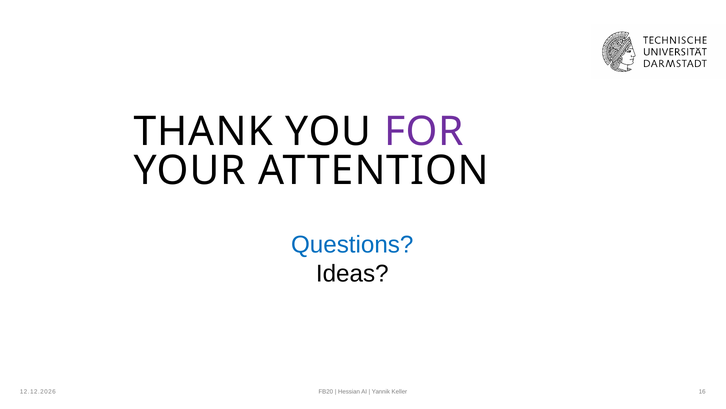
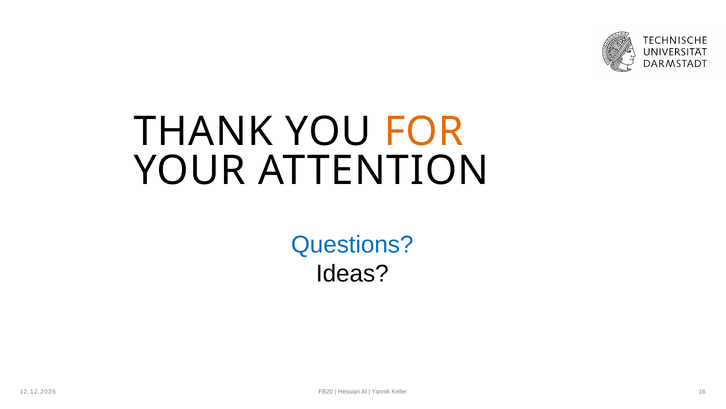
FOR colour: purple -> orange (424, 131)
